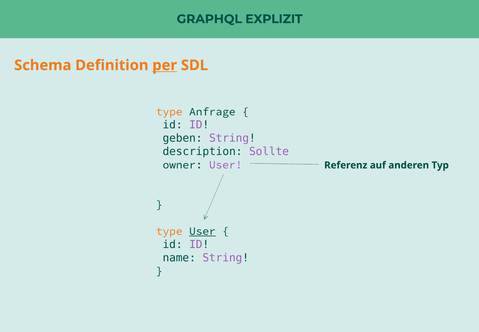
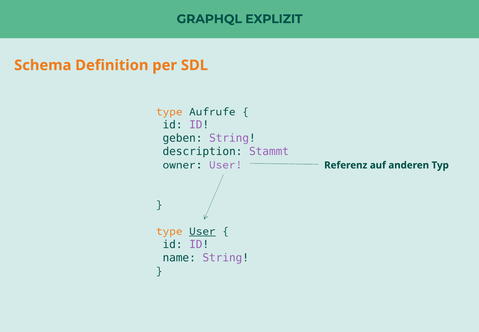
per underline: present -> none (165, 65)
Anfrage: Anfrage -> Aufrufe (212, 112)
Sollte: Sollte -> Stammt (269, 151)
